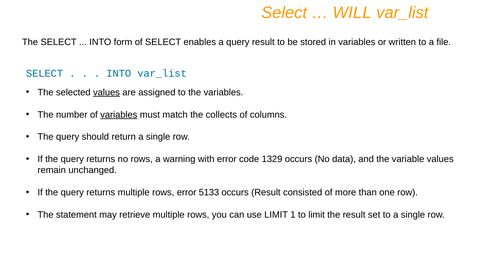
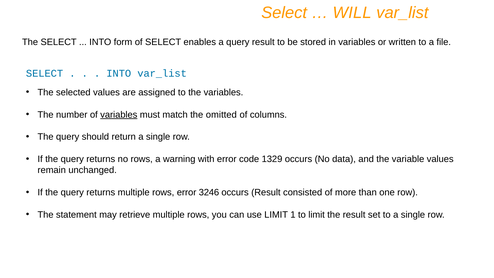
values underline: present -> none (106, 92)
collects: collects -> omitted (221, 115)
5133: 5133 -> 3246 (209, 192)
